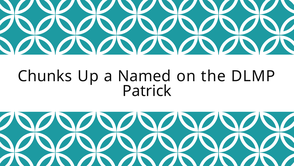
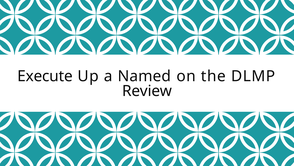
Chunks: Chunks -> Execute (45, 76)
Patrick: Patrick -> Review (147, 91)
